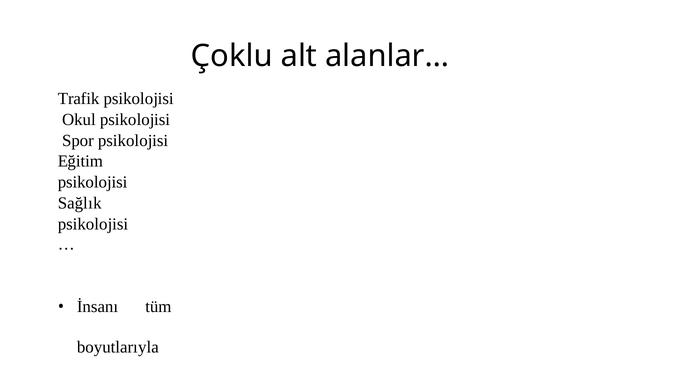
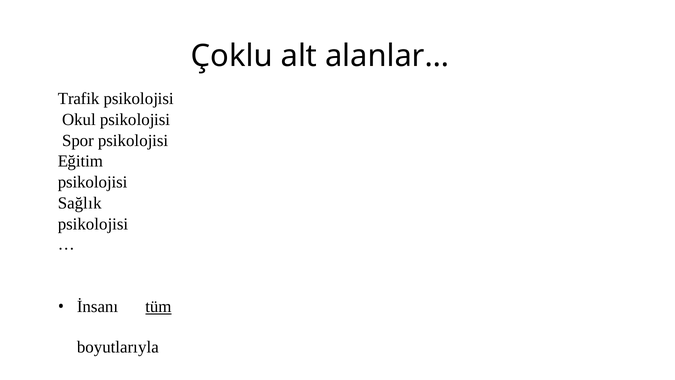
tüm underline: none -> present (158, 307)
